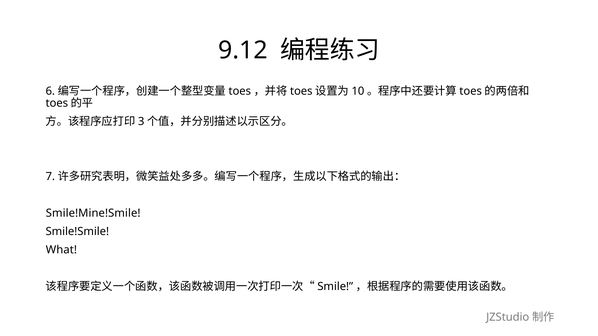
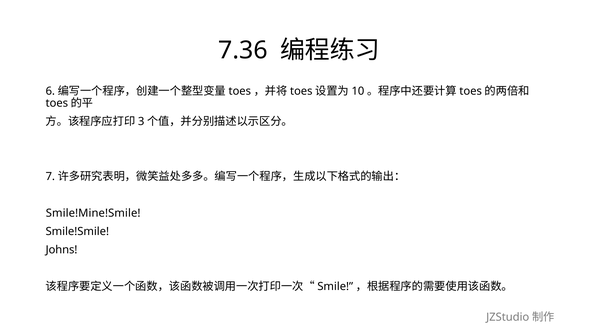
9.12: 9.12 -> 7.36 (243, 50)
What: What -> Johns (61, 250)
